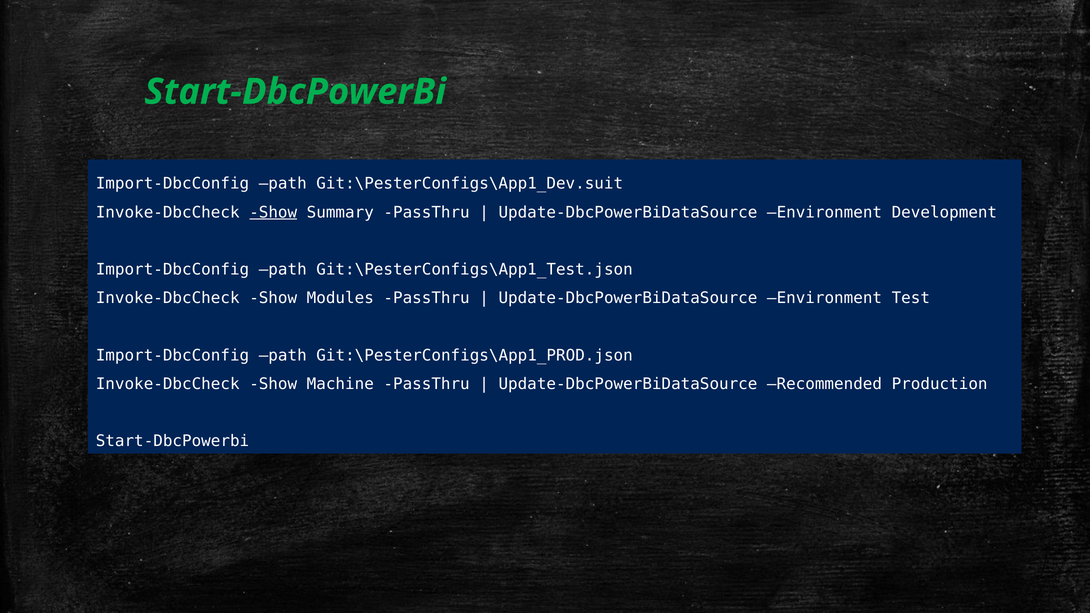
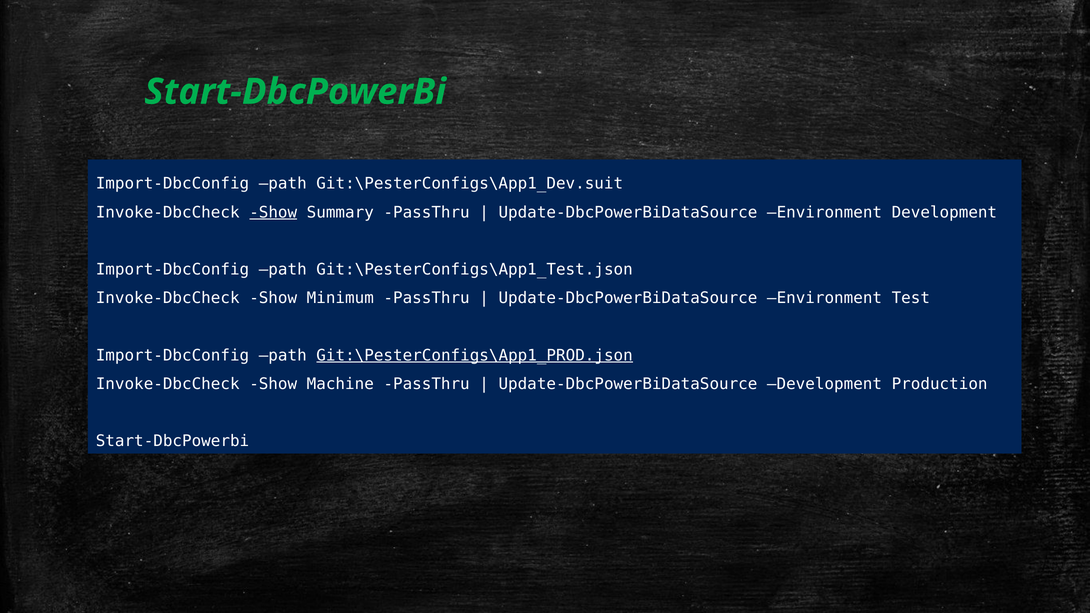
Modules: Modules -> Minimum (340, 298)
Git:\PesterConfigs\App1_PROD.json underline: none -> present (475, 355)
Update-DbcPowerBiDataSource Recommended: Recommended -> Development (824, 384)
